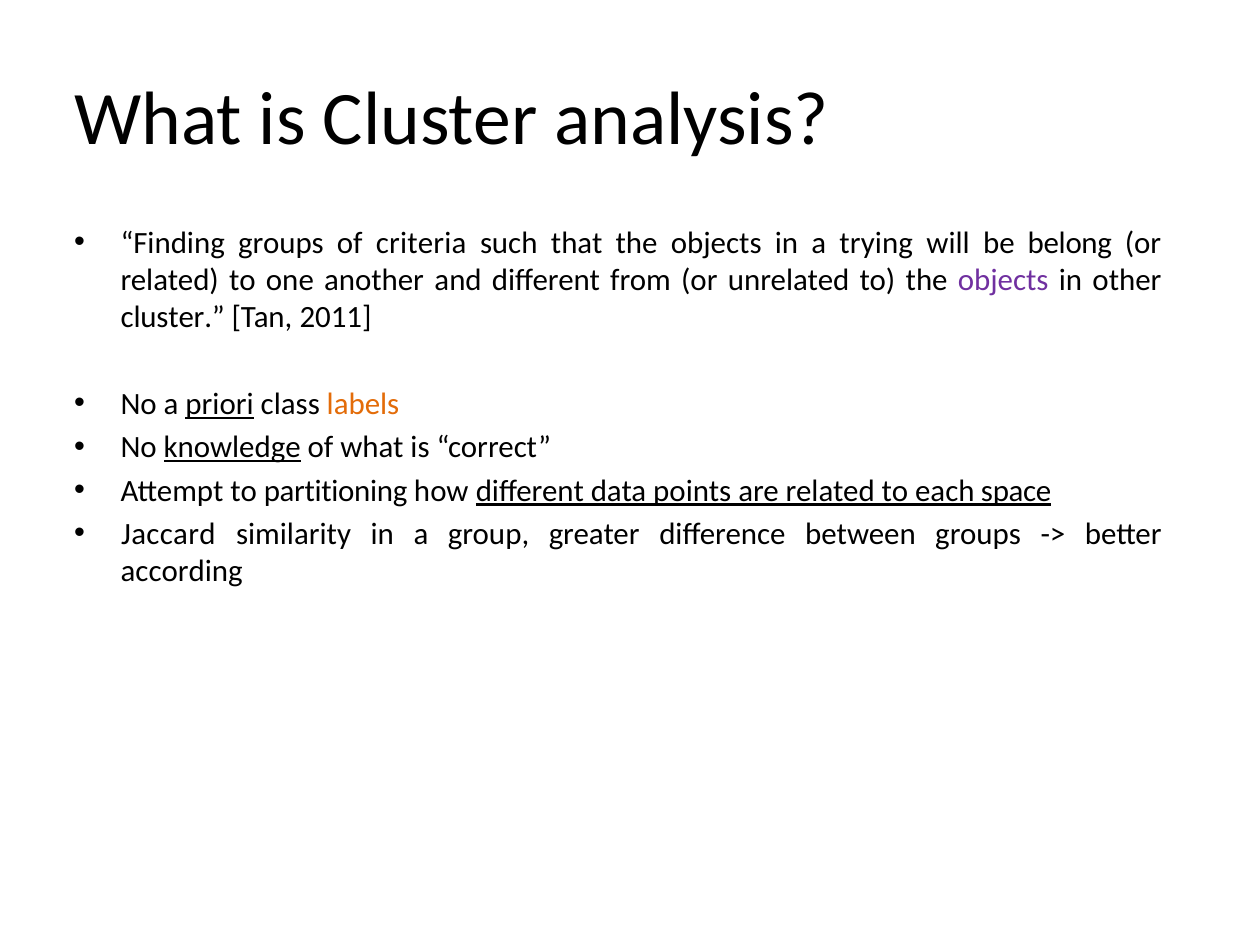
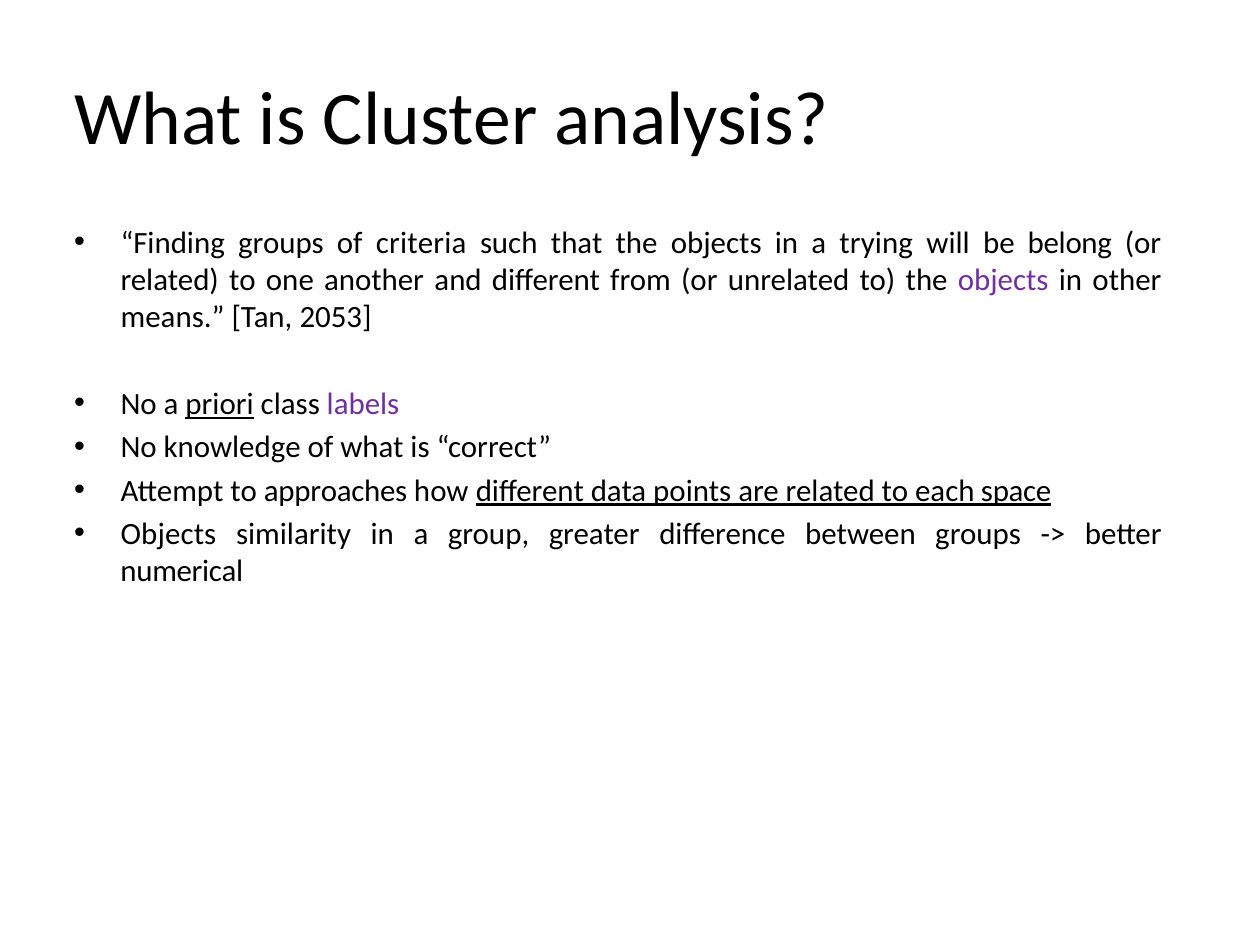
cluster: cluster -> means (173, 318)
2011: 2011 -> 2053 (336, 318)
labels colour: orange -> purple (363, 404)
knowledge underline: present -> none (232, 447)
partitioning: partitioning -> approaches (336, 491)
Jaccard: Jaccard -> Objects (168, 534)
according: according -> numerical (182, 571)
